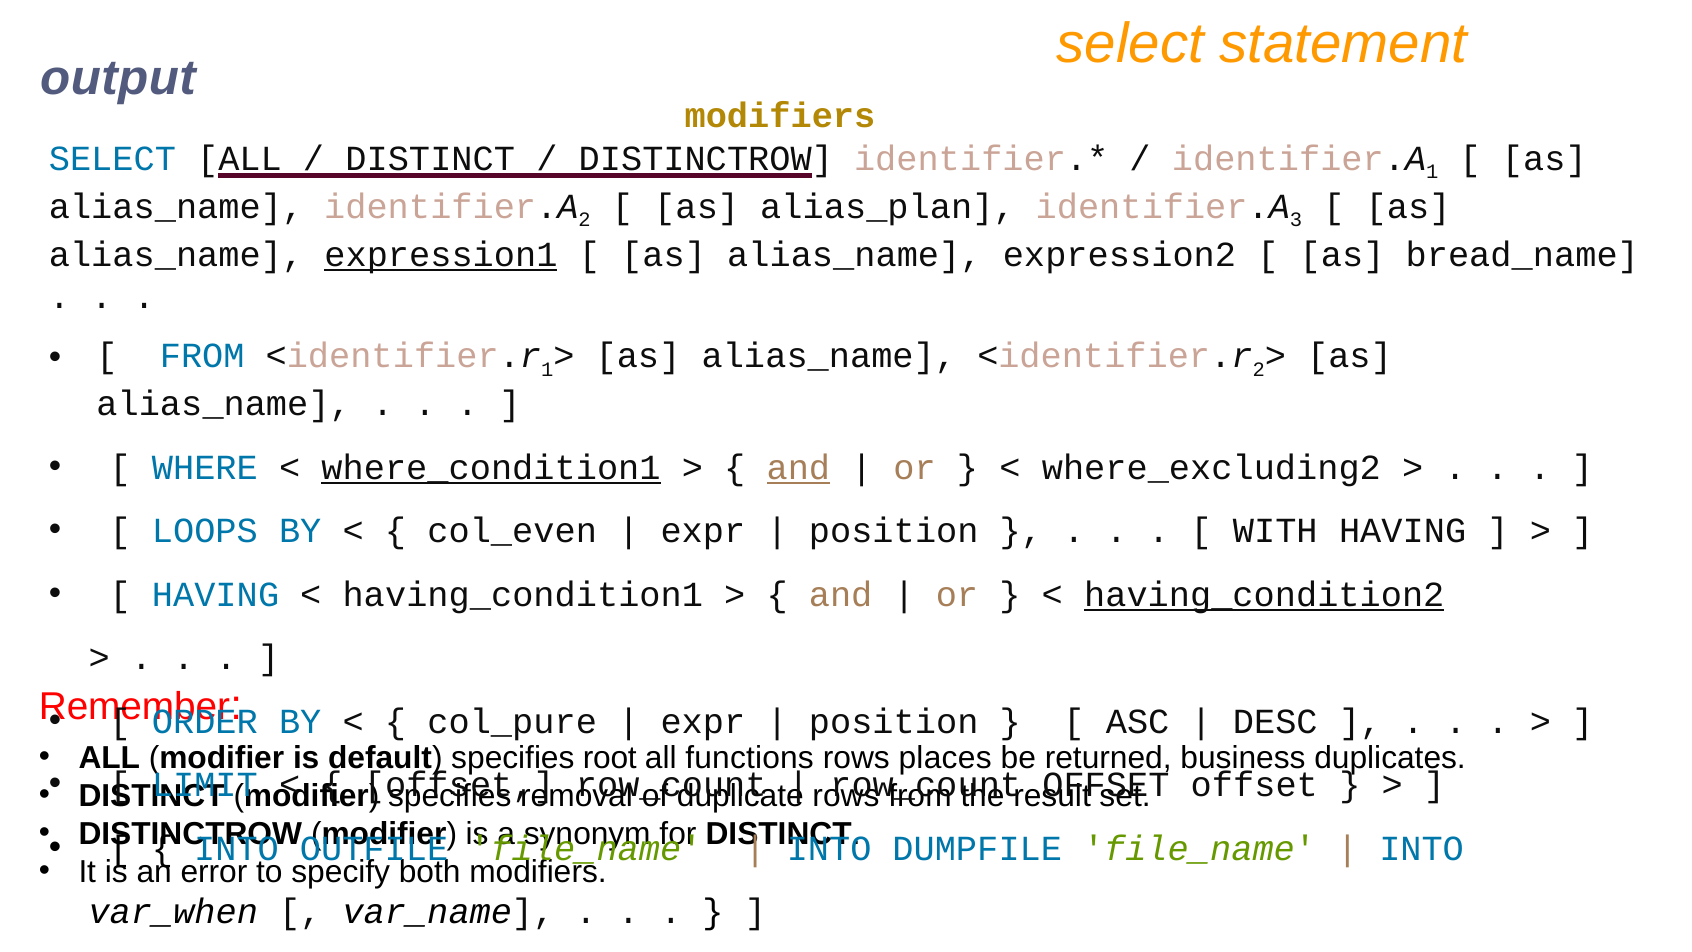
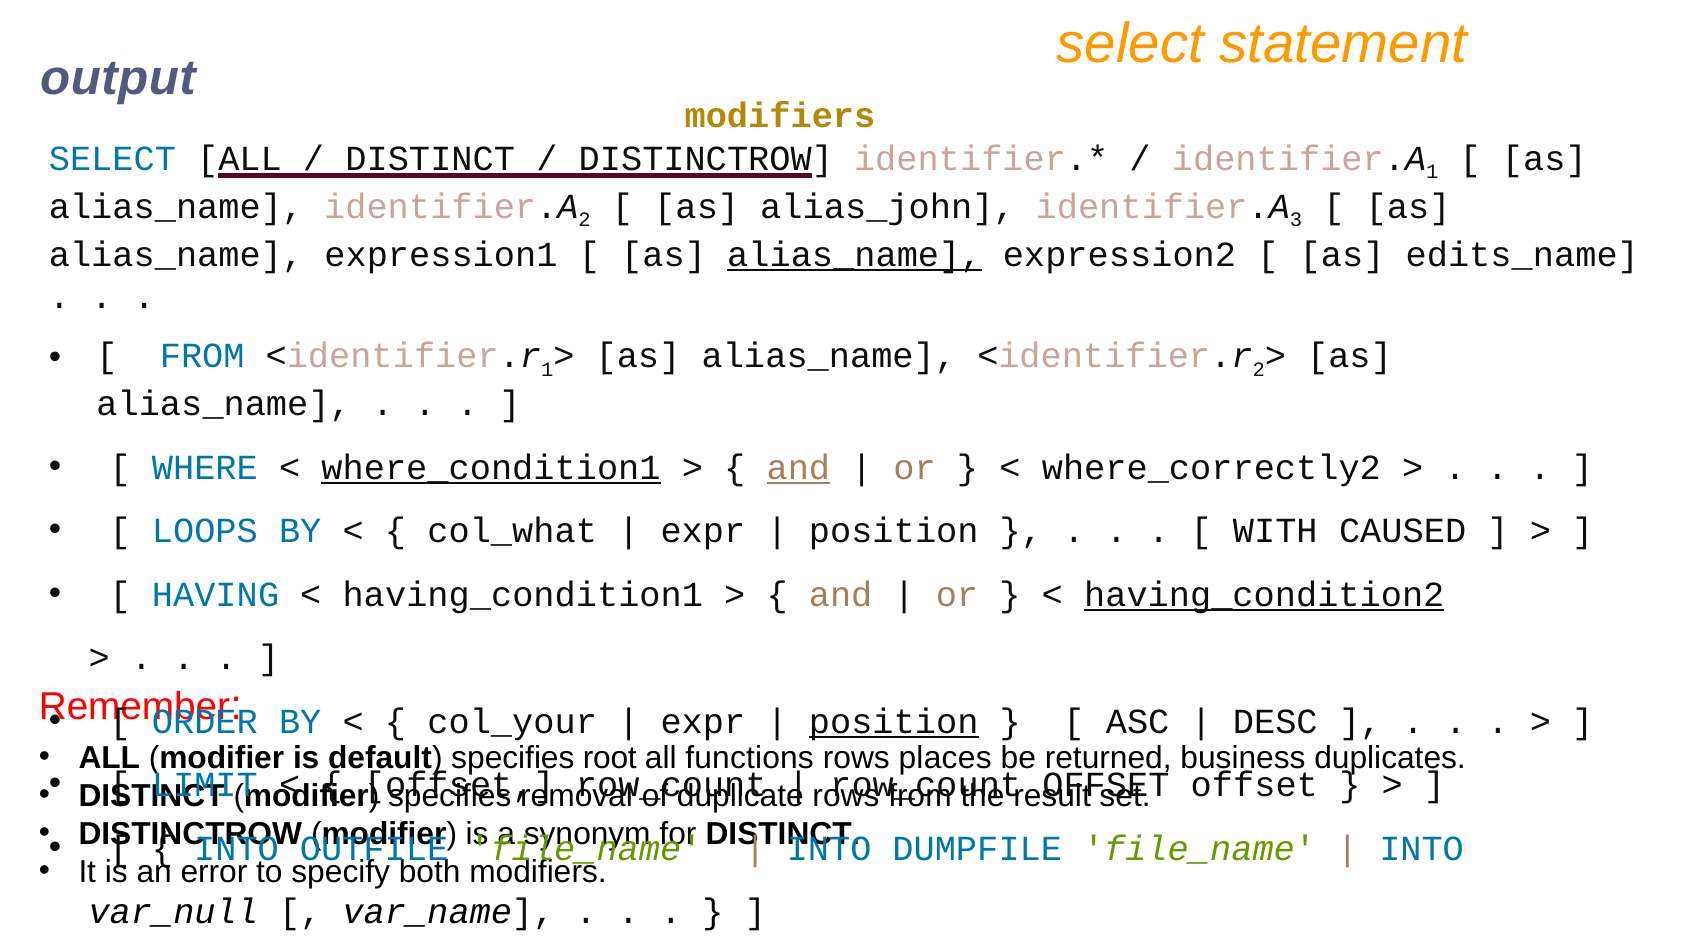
alias_plan: alias_plan -> alias_john (887, 206)
expression1 underline: present -> none (441, 255)
alias_name underline: none -> present (854, 255)
bread_name: bread_name -> edits_name (1522, 255)
where_excluding2: where_excluding2 -> where_correctly2 (1211, 468)
col_even: col_even -> col_what (512, 531)
WITH HAVING: HAVING -> CAUSED (1403, 531)
col_pure: col_pure -> col_your (512, 721)
position underline: none -> present (894, 721)
var_when: var_when -> var_null (173, 912)
